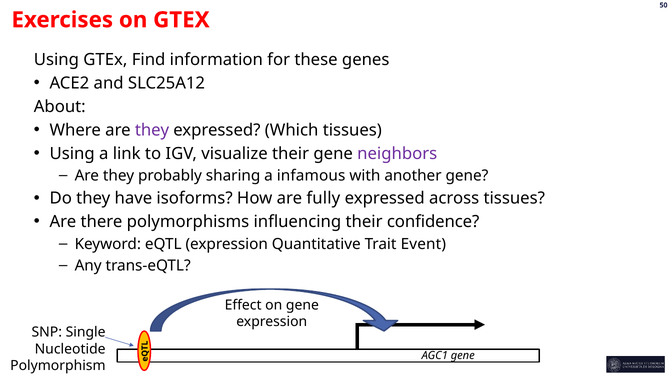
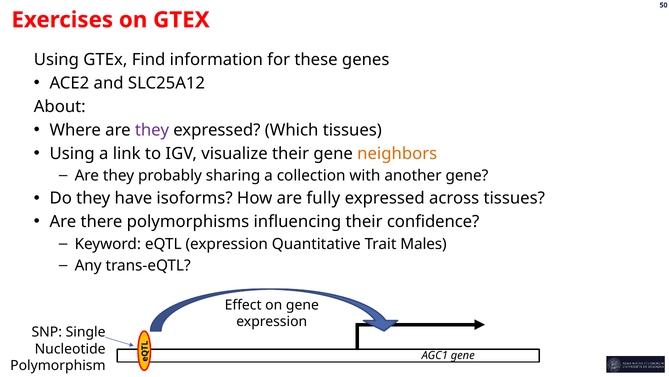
neighbors colour: purple -> orange (397, 153)
infamous: infamous -> collection (311, 175)
Event: Event -> Males (424, 244)
